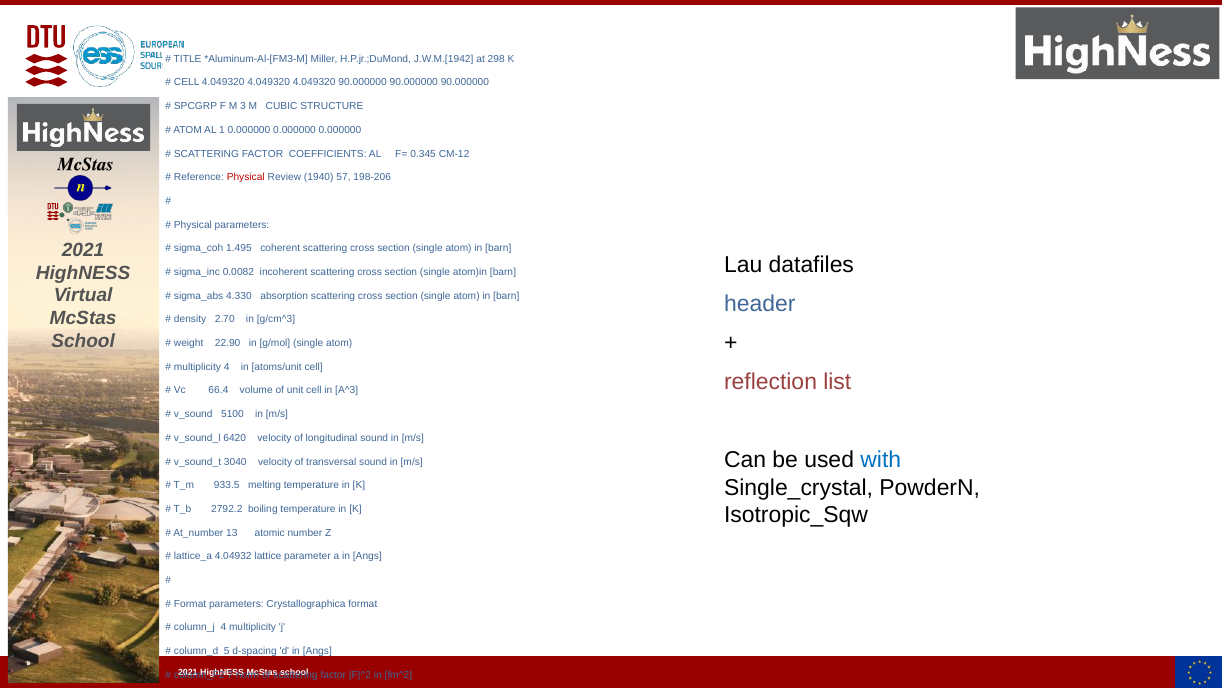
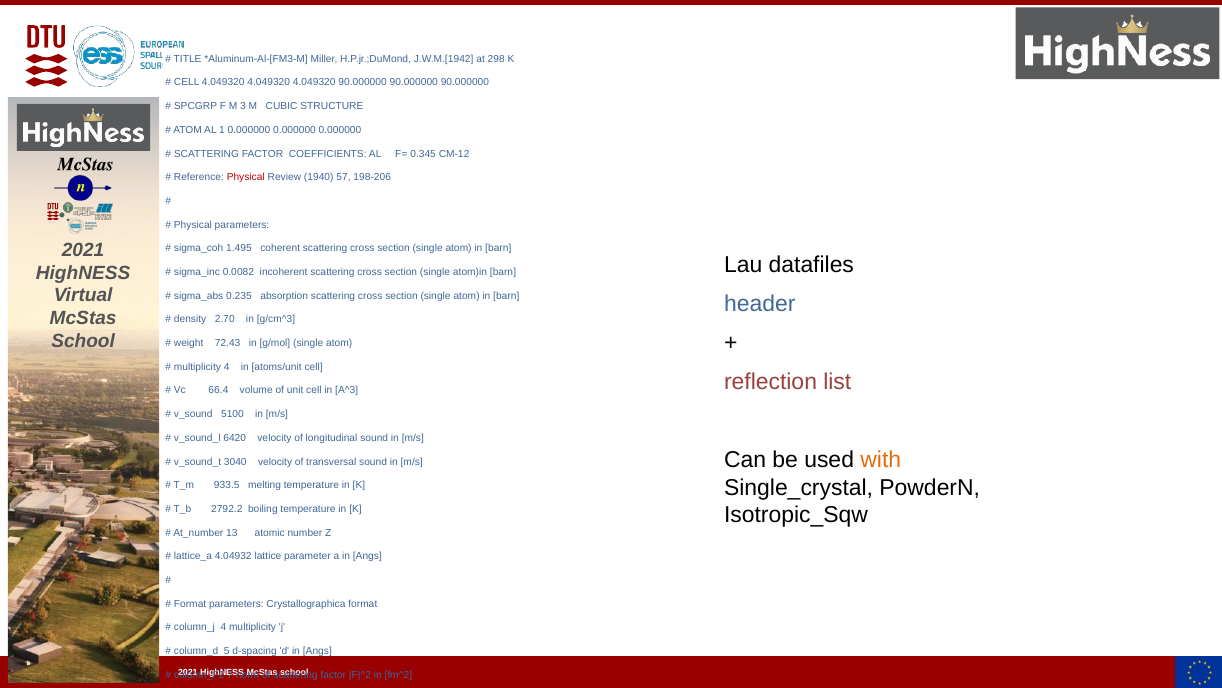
4.330: 4.330 -> 0.235 (239, 296)
22.90: 22.90 -> 72.43 (228, 343)
with colour: blue -> orange (881, 460)
